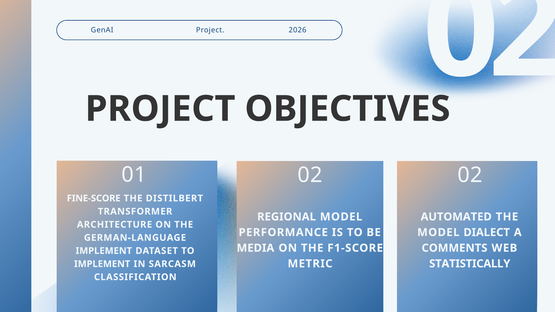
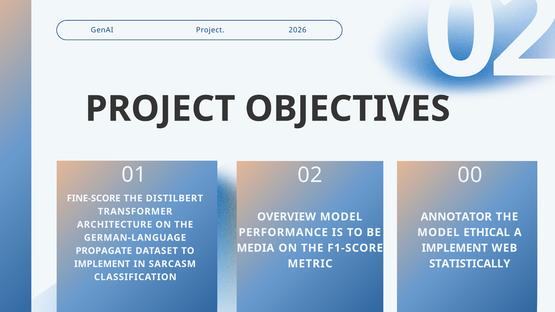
02 02: 02 -> 00 (470, 175)
REGIONAL: REGIONAL -> OVERVIEW (287, 217)
AUTOMATED: AUTOMATED -> ANNOTATOR (456, 217)
DIALECT: DIALECT -> ETHICAL (487, 233)
COMMENTS: COMMENTS -> IMPLEMENT (455, 248)
IMPLEMENT: IMPLEMENT -> PROPAGATE (104, 251)
